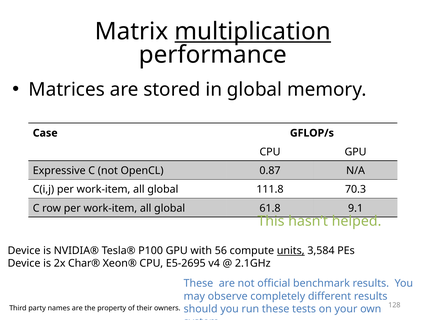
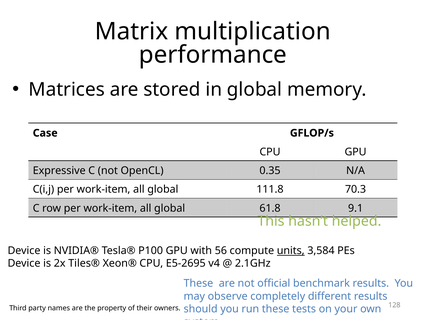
multiplication underline: present -> none (253, 31)
0.87: 0.87 -> 0.35 (270, 170)
Char®: Char® -> Tiles® (84, 263)
